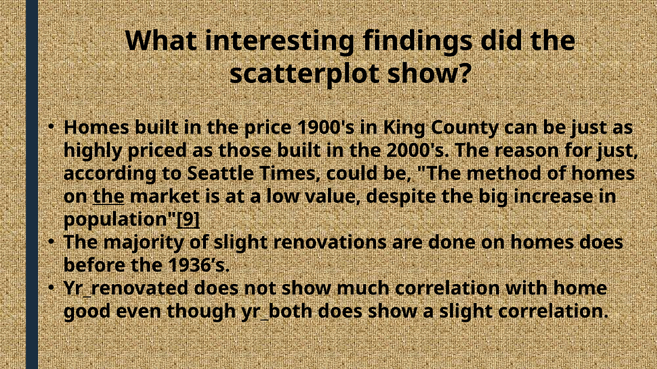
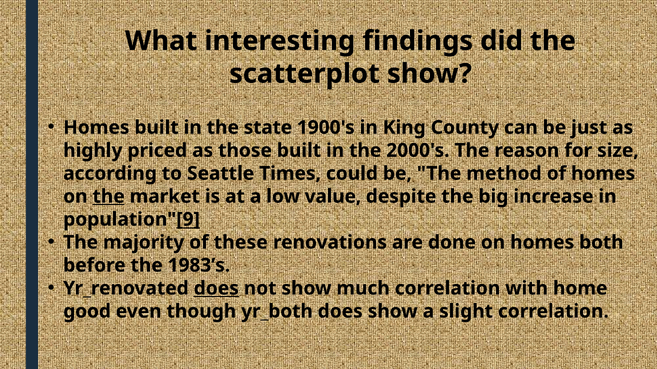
price: price -> state (268, 128)
for just: just -> size (618, 151)
of slight: slight -> these (241, 243)
homes does: does -> both (601, 243)
1936’s: 1936’s -> 1983’s (199, 266)
does underline: none -> present (216, 289)
